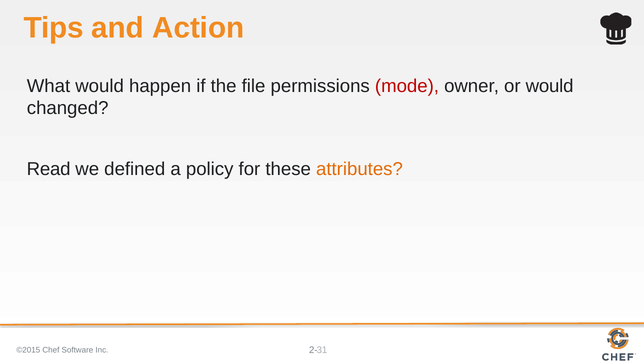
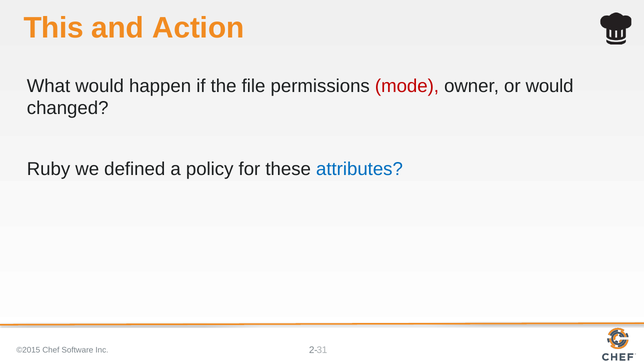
Tips: Tips -> This (54, 28)
Read: Read -> Ruby (49, 169)
attributes colour: orange -> blue (359, 169)
